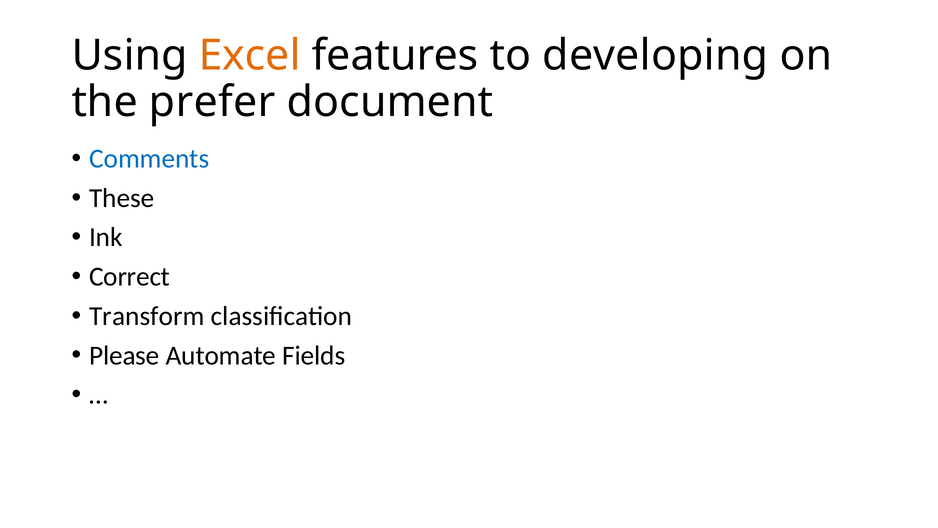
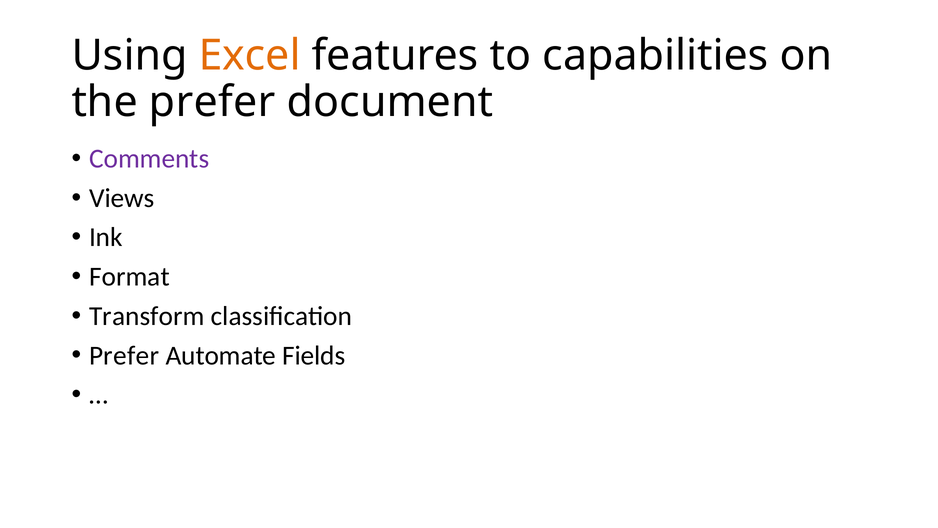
developing: developing -> capabilities (656, 56)
Comments colour: blue -> purple (149, 159)
These: These -> Views (122, 198)
Correct: Correct -> Format (129, 277)
Please: Please -> Prefer (124, 355)
